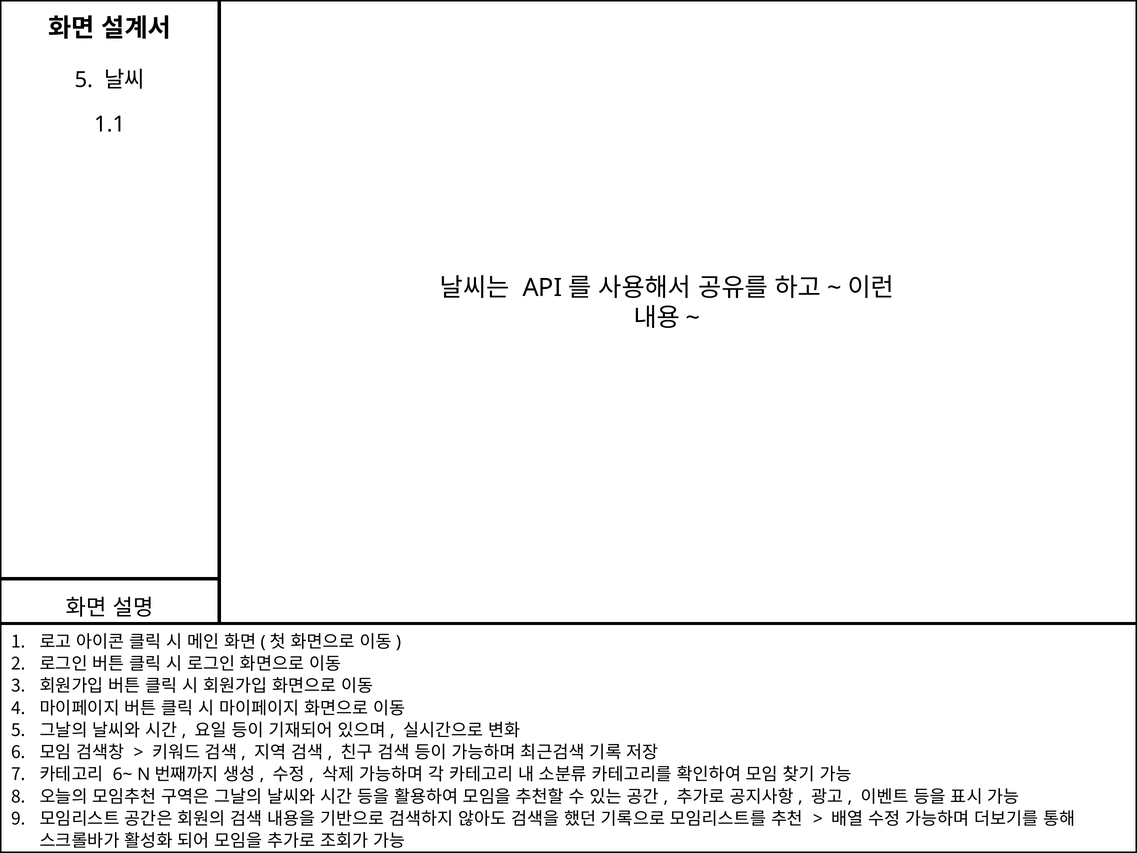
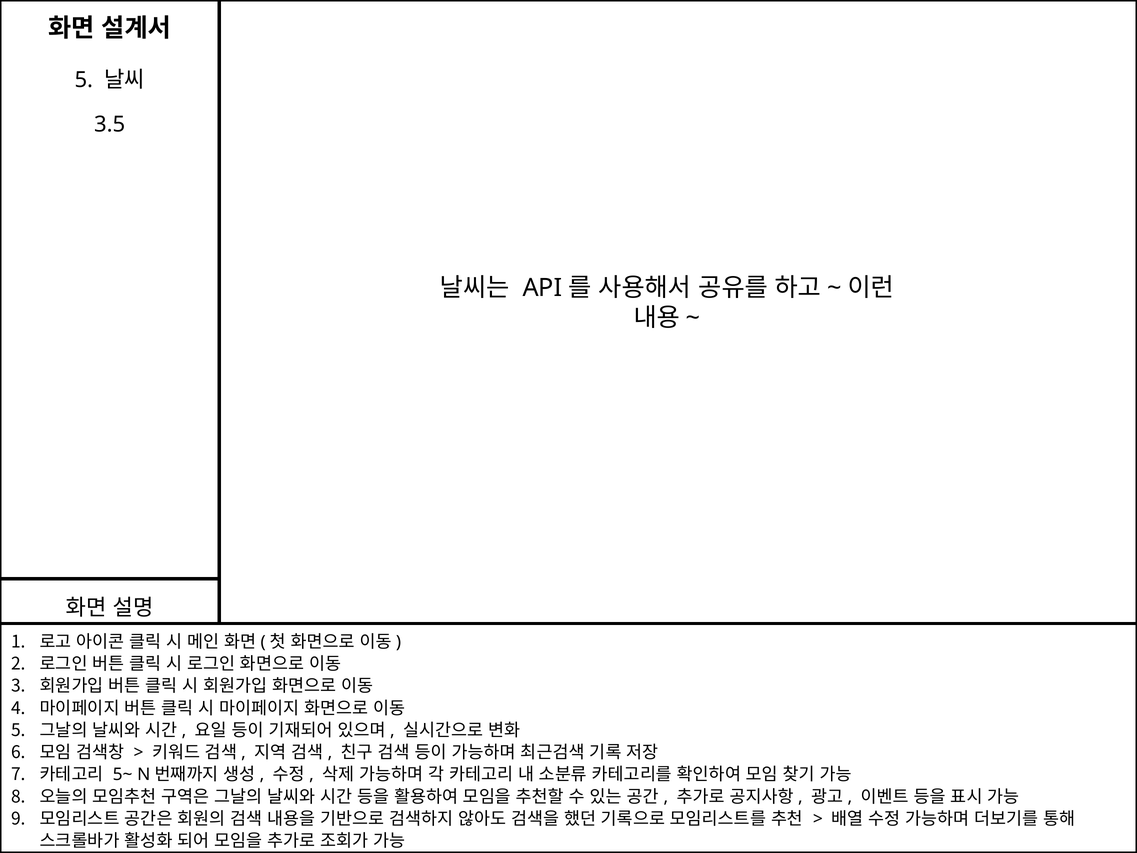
1.1: 1.1 -> 3.5 (110, 124)
6~: 6~ -> 5~ (123, 774)
